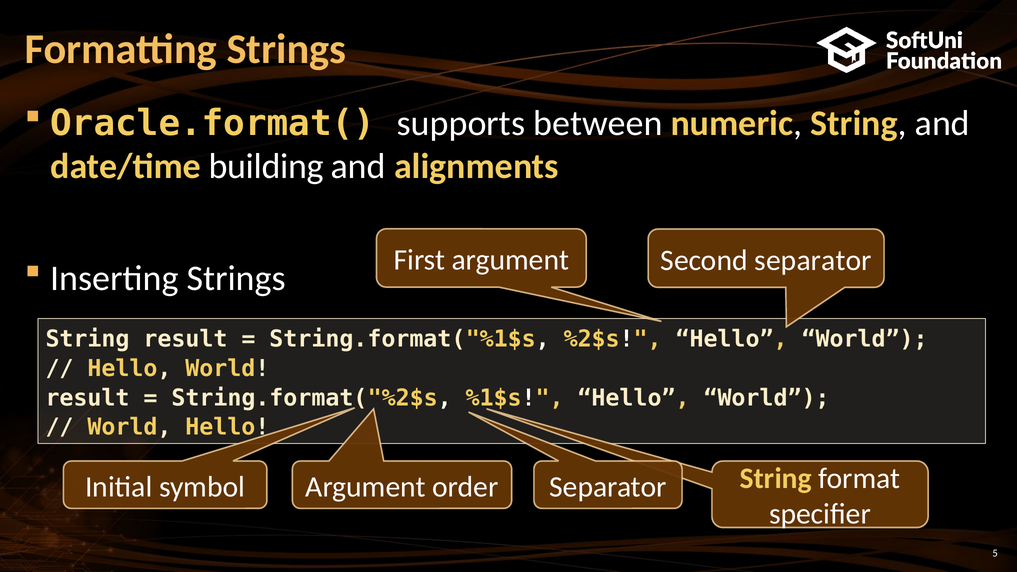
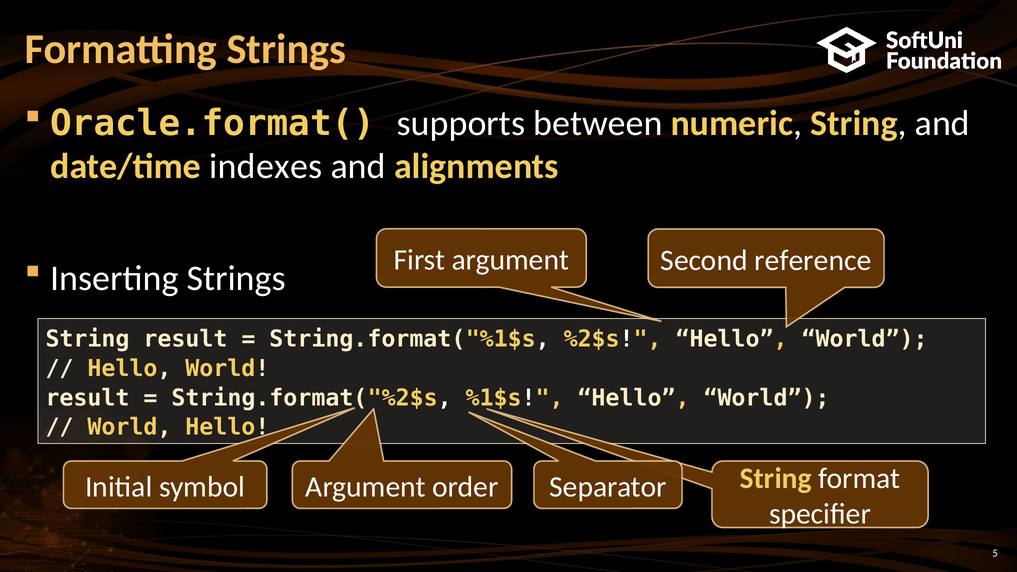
building: building -> indexes (266, 166)
Second separator: separator -> reference (813, 260)
